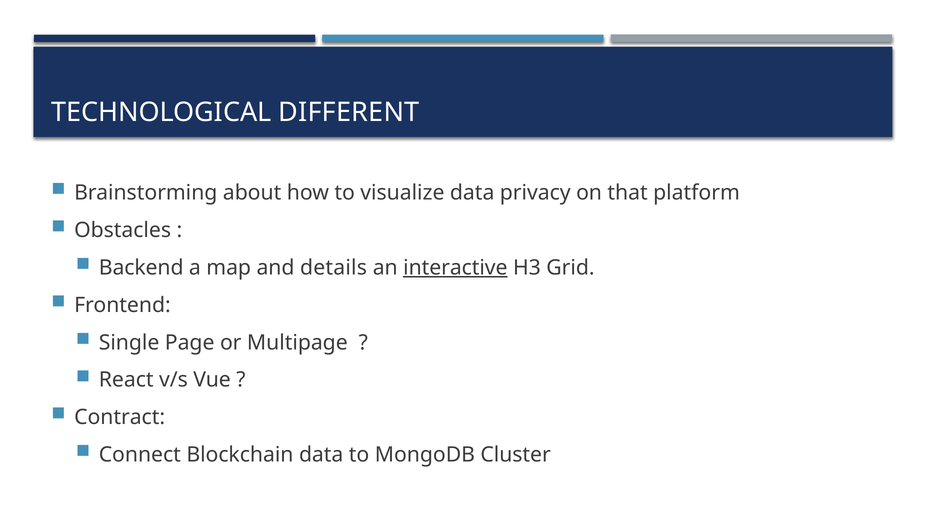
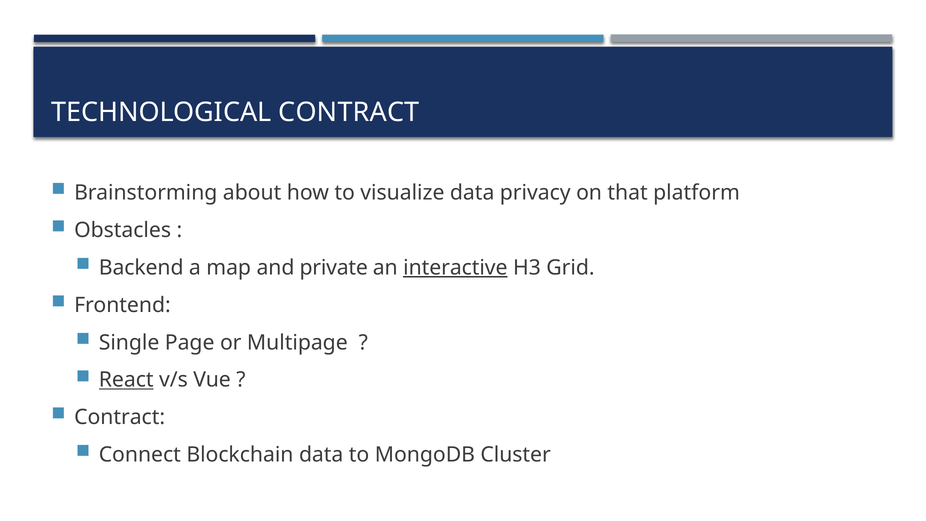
TECHNOLOGICAL DIFFERENT: DIFFERENT -> CONTRACT (349, 112)
details: details -> private (334, 268)
React underline: none -> present (126, 380)
